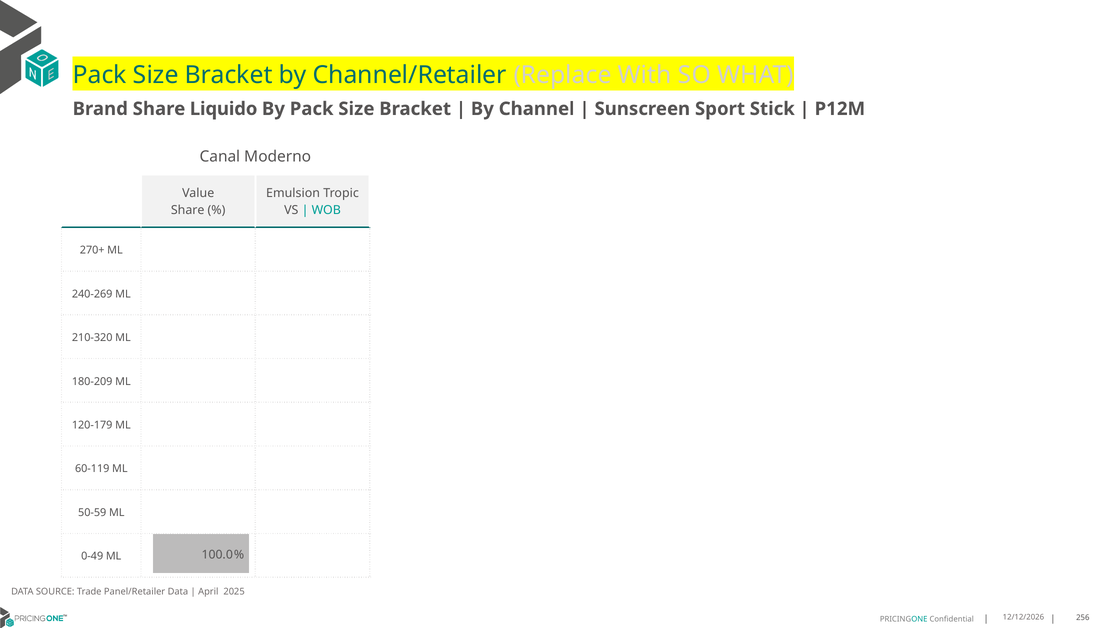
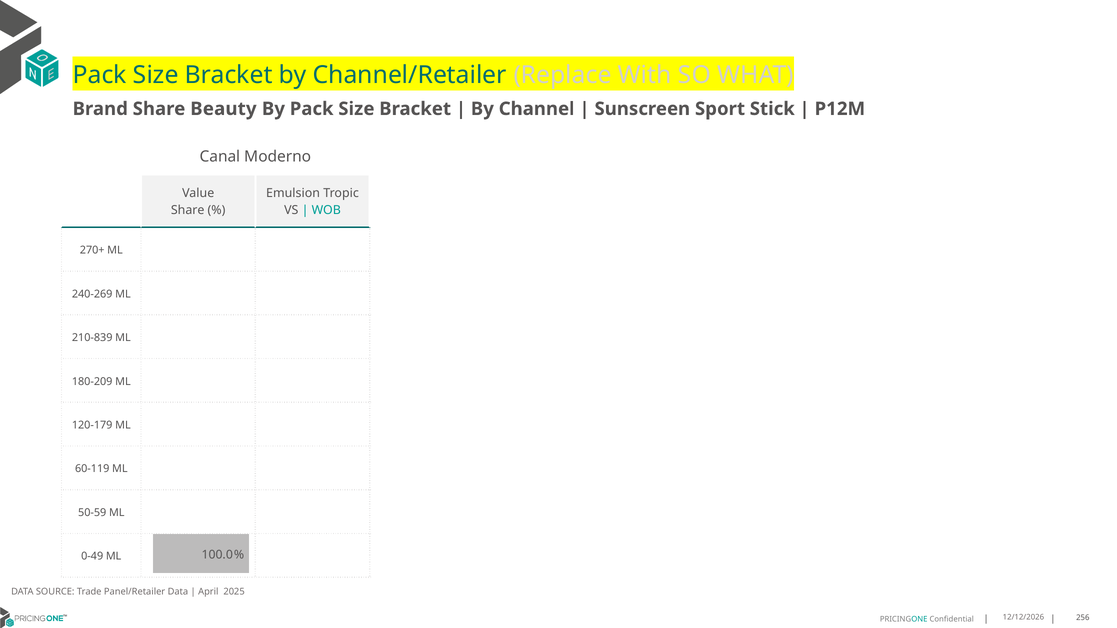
Liquido: Liquido -> Beauty (223, 109)
210-320: 210-320 -> 210-839 (92, 338)
